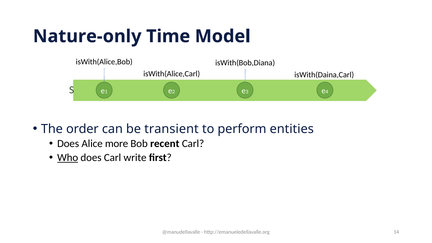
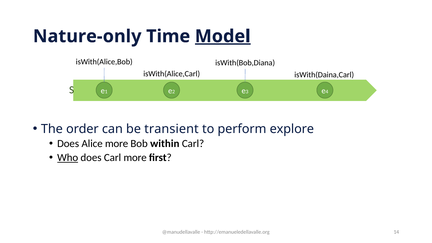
Model underline: none -> present (223, 36)
entities: entities -> explore (292, 129)
recent: recent -> within (165, 144)
Carl write: write -> more (135, 158)
